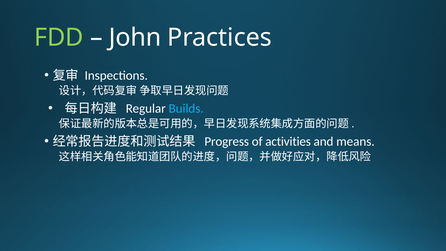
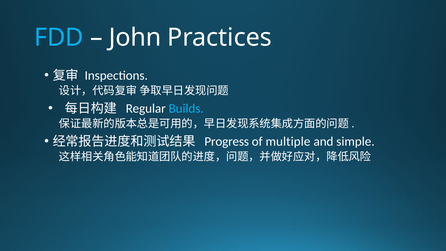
FDD colour: light green -> light blue (59, 37)
activities: activities -> multiple (288, 141)
means: means -> simple (355, 141)
